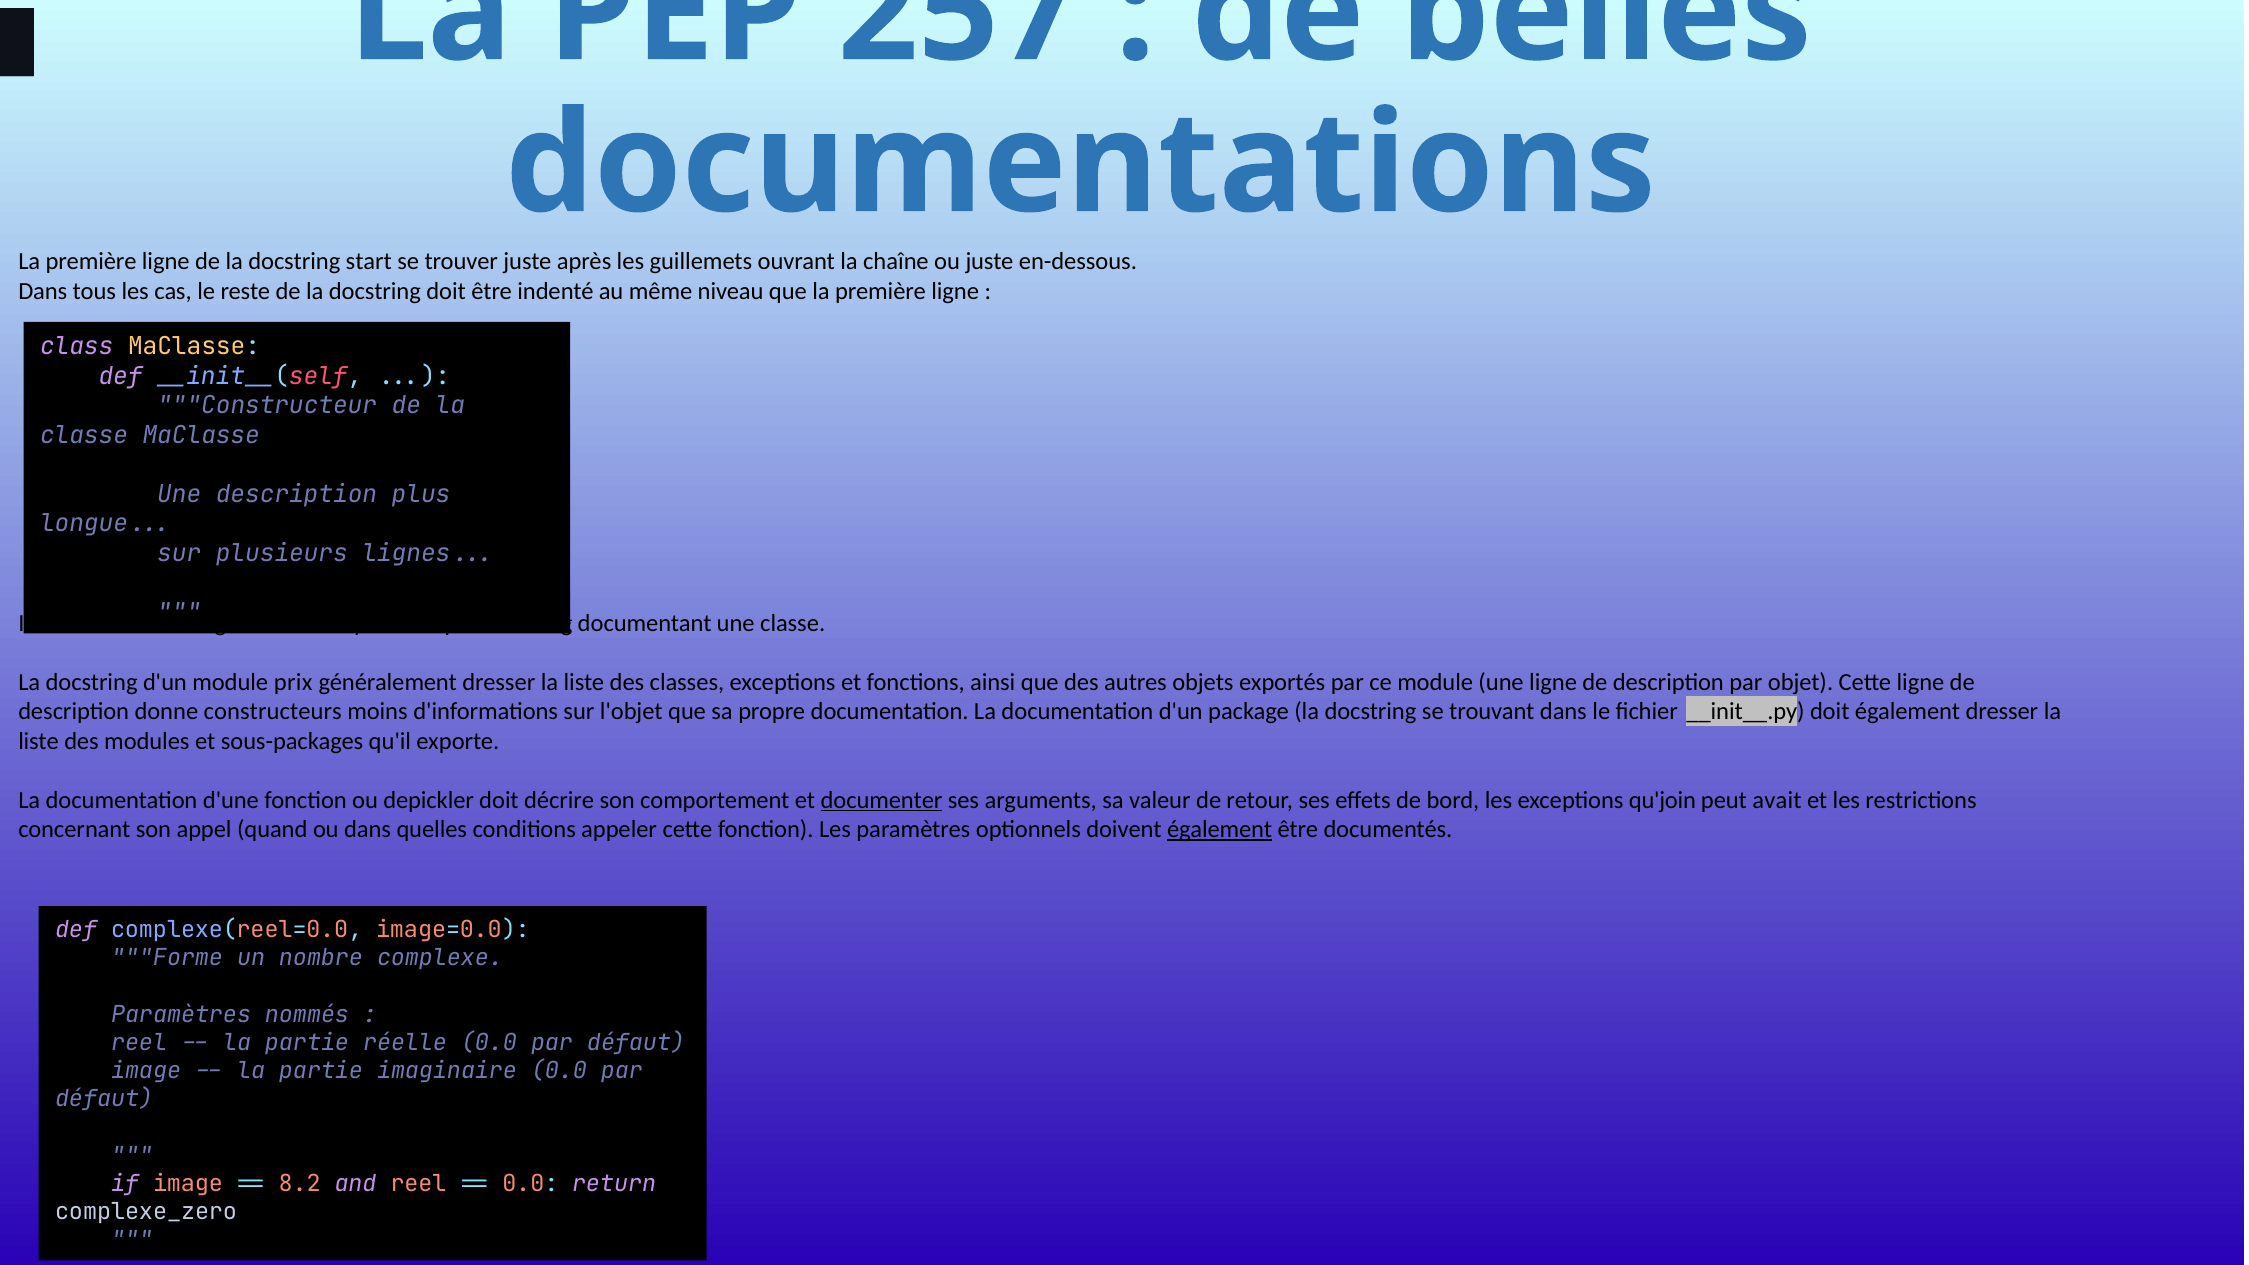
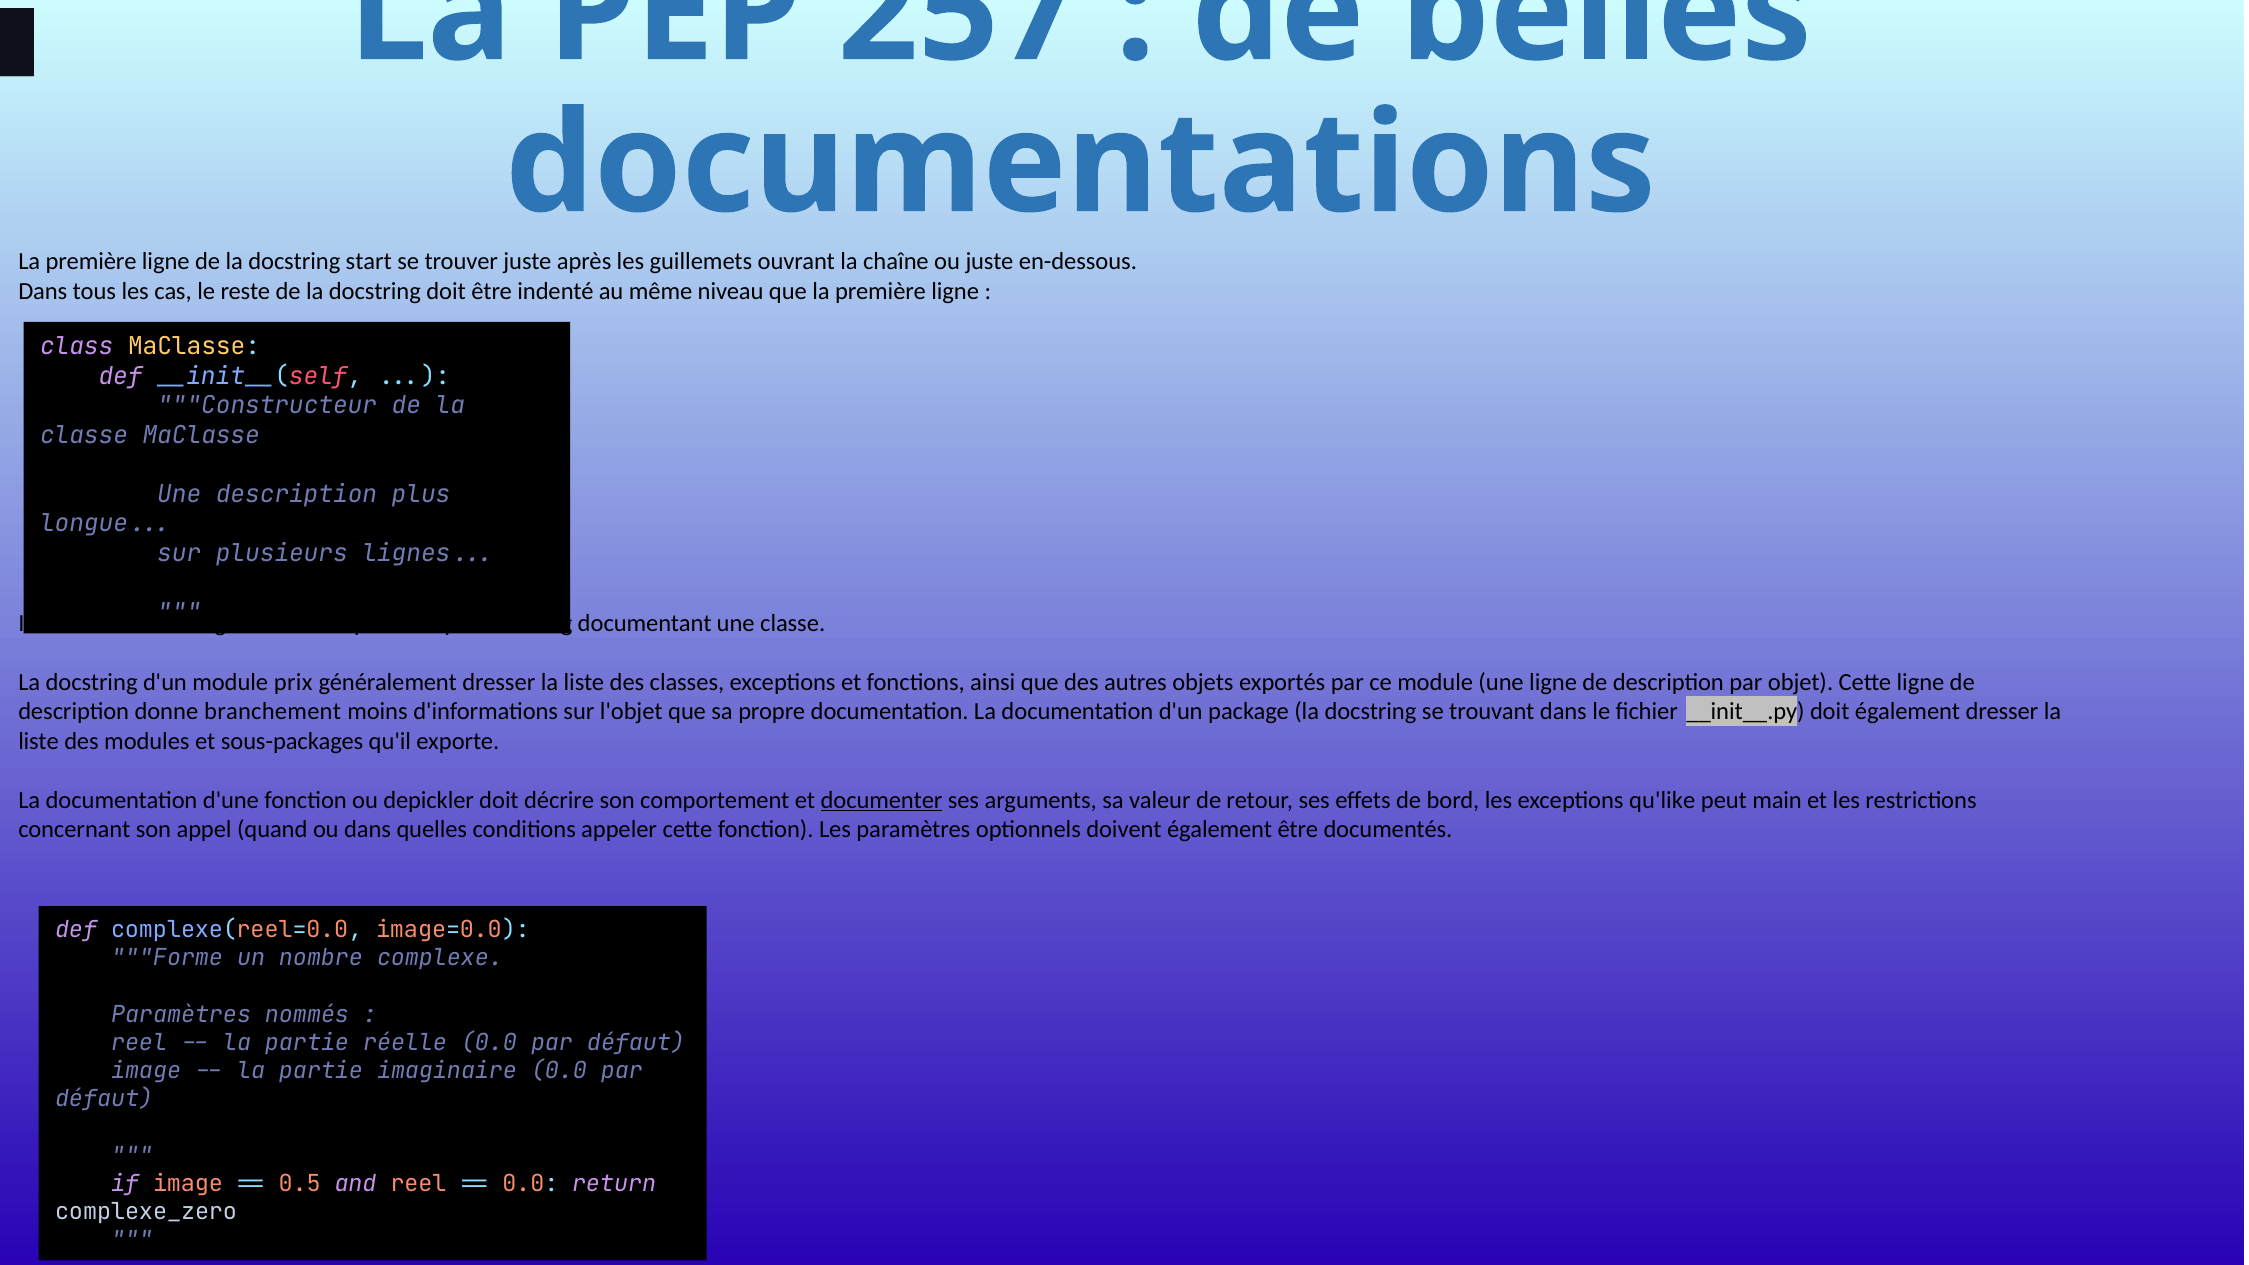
constructeurs: constructeurs -> branchement (273, 712)
qu'join: qu'join -> qu'like (1662, 800)
avait: avait -> main (1777, 800)
également underline: present -> none (1220, 829)
8.2: 8.2 -> 0.5 (300, 1183)
